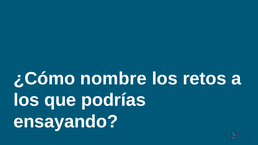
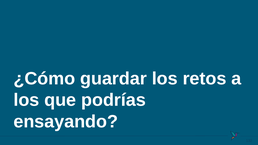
nombre: nombre -> guardar (113, 79)
